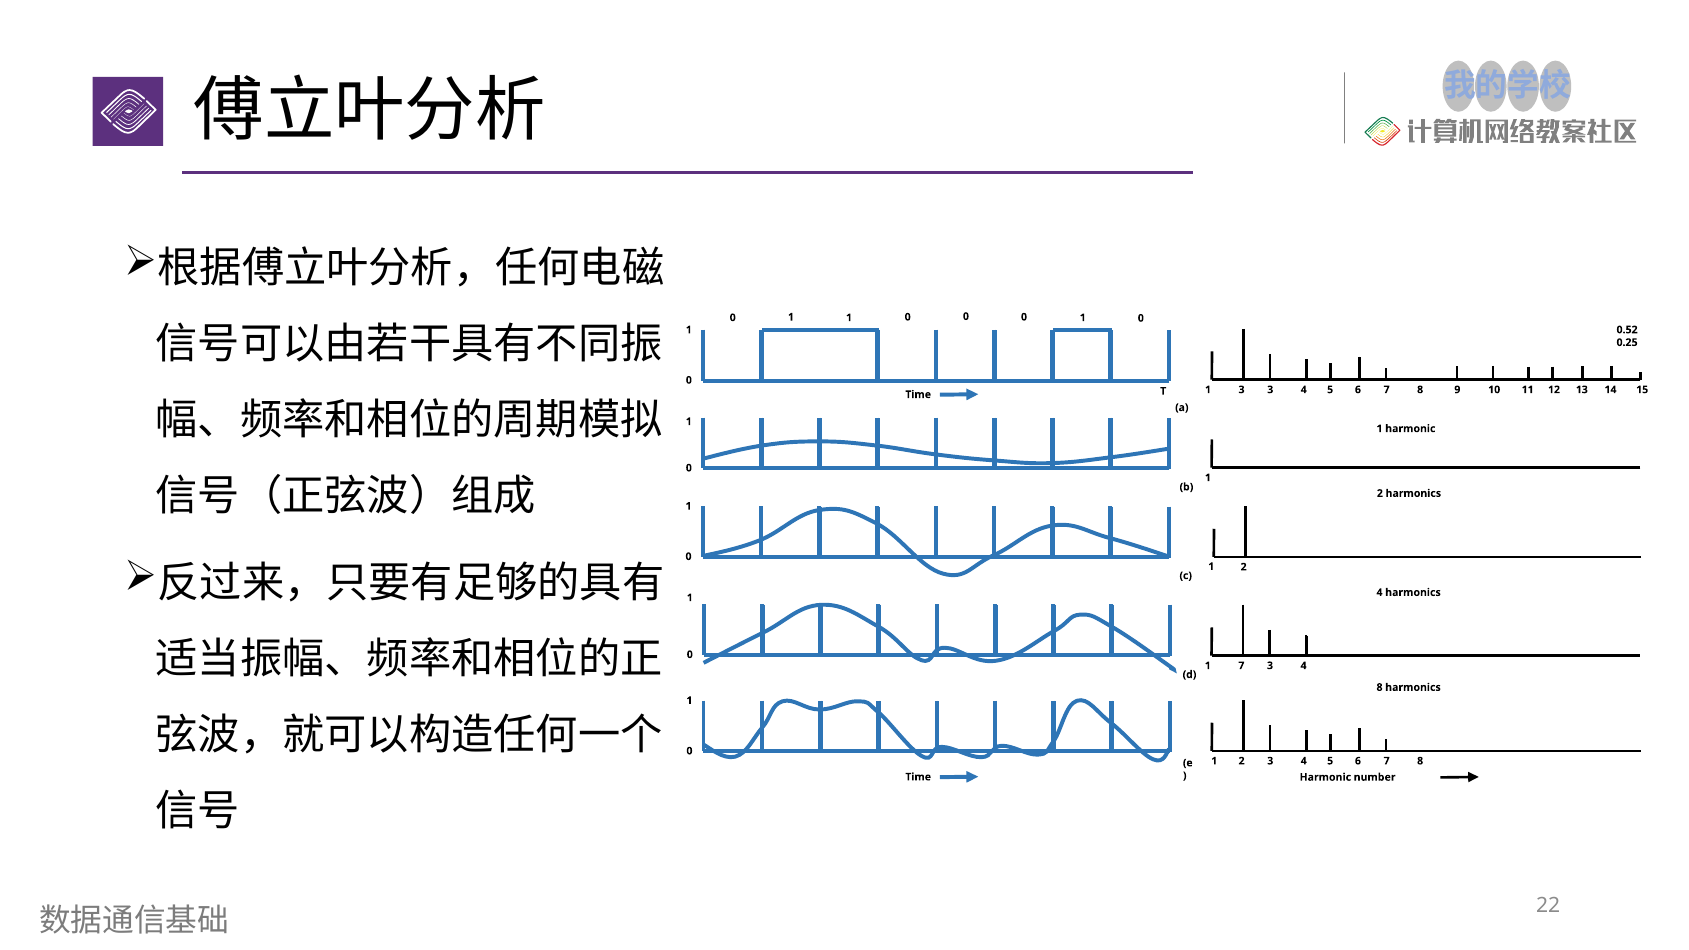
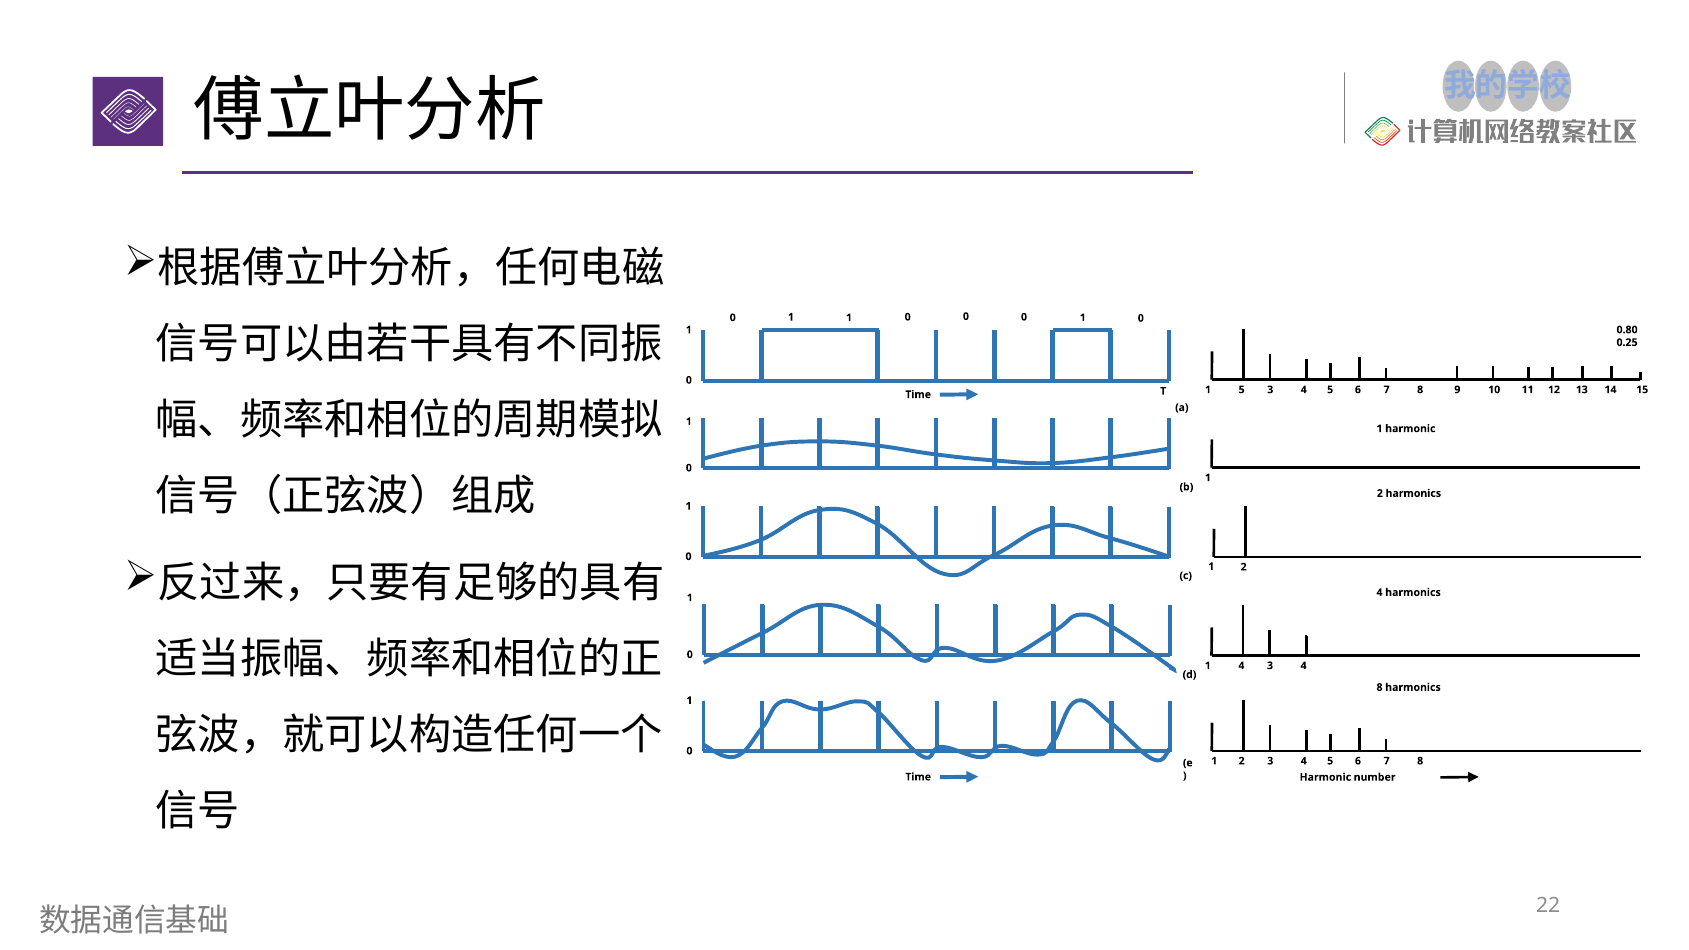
0.52: 0.52 -> 0.80 (1627, 330)
1 3: 3 -> 5 (1242, 390)
1 7: 7 -> 4 (1241, 666)
